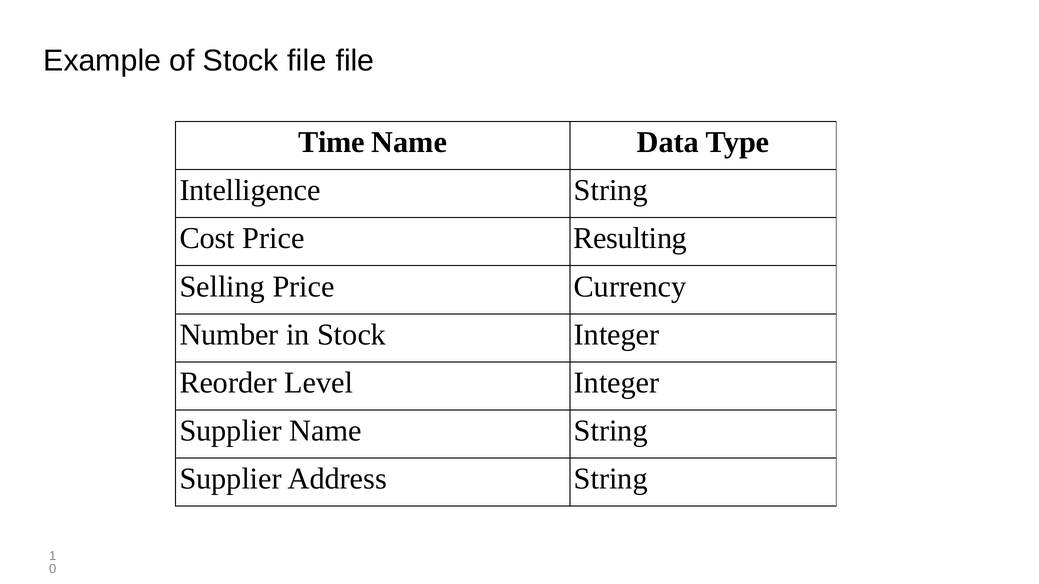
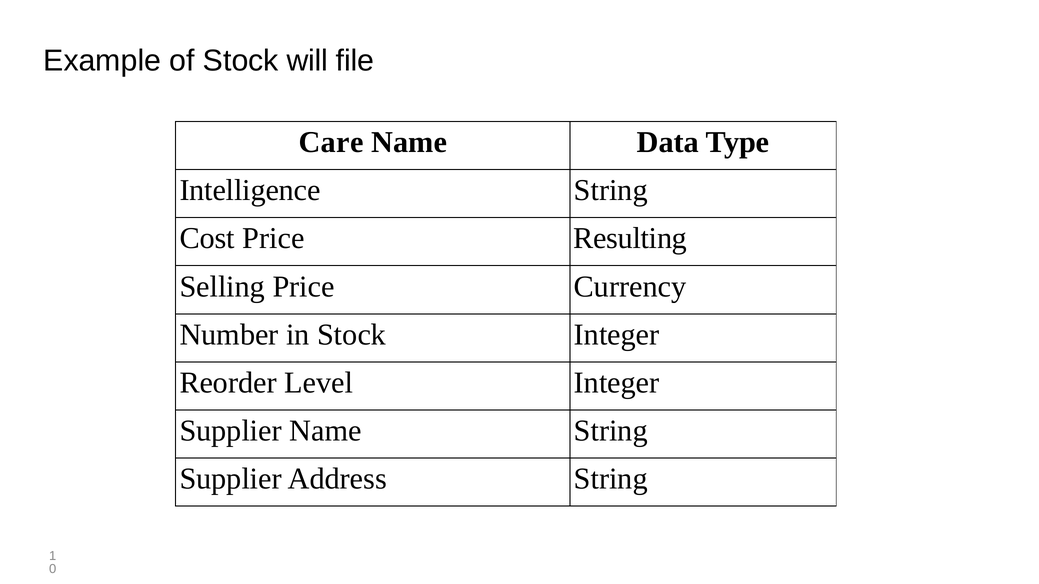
Stock file: file -> will (307, 61)
Time: Time -> Care (331, 142)
